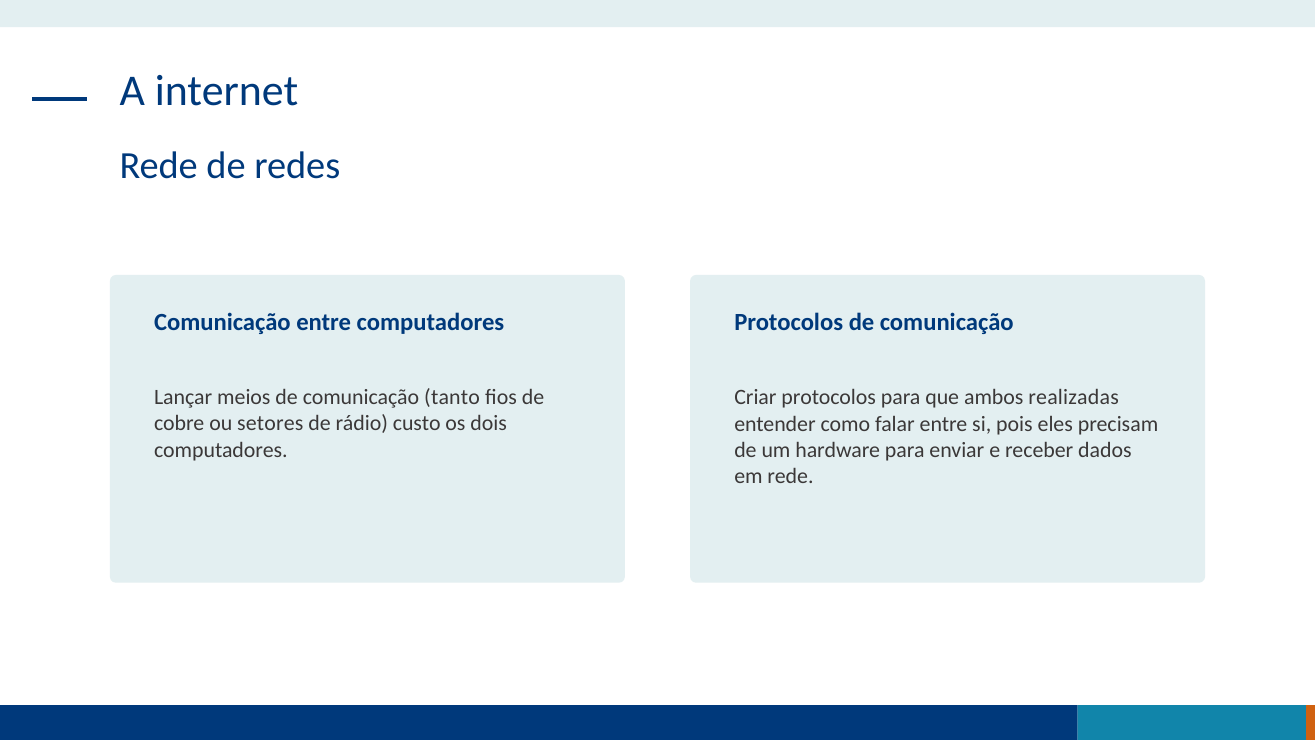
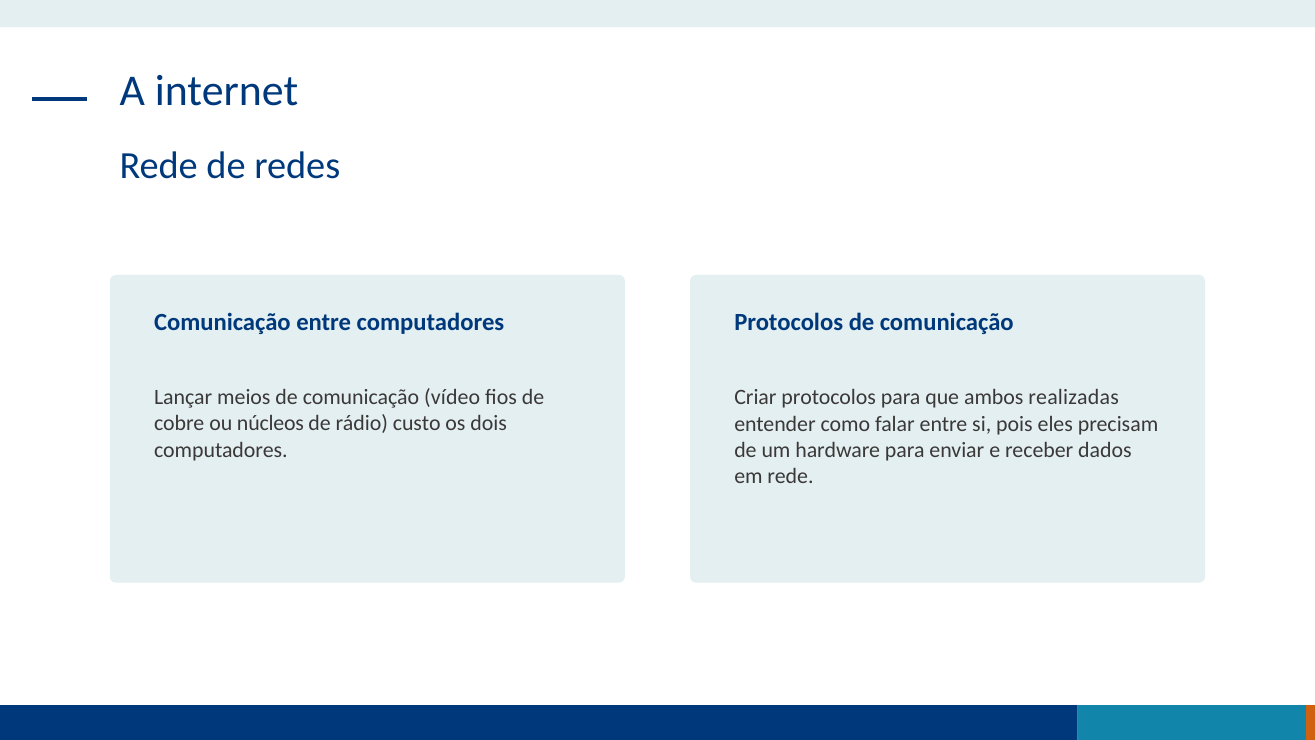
tanto: tanto -> vídeo (452, 397)
setores: setores -> núcleos (270, 424)
